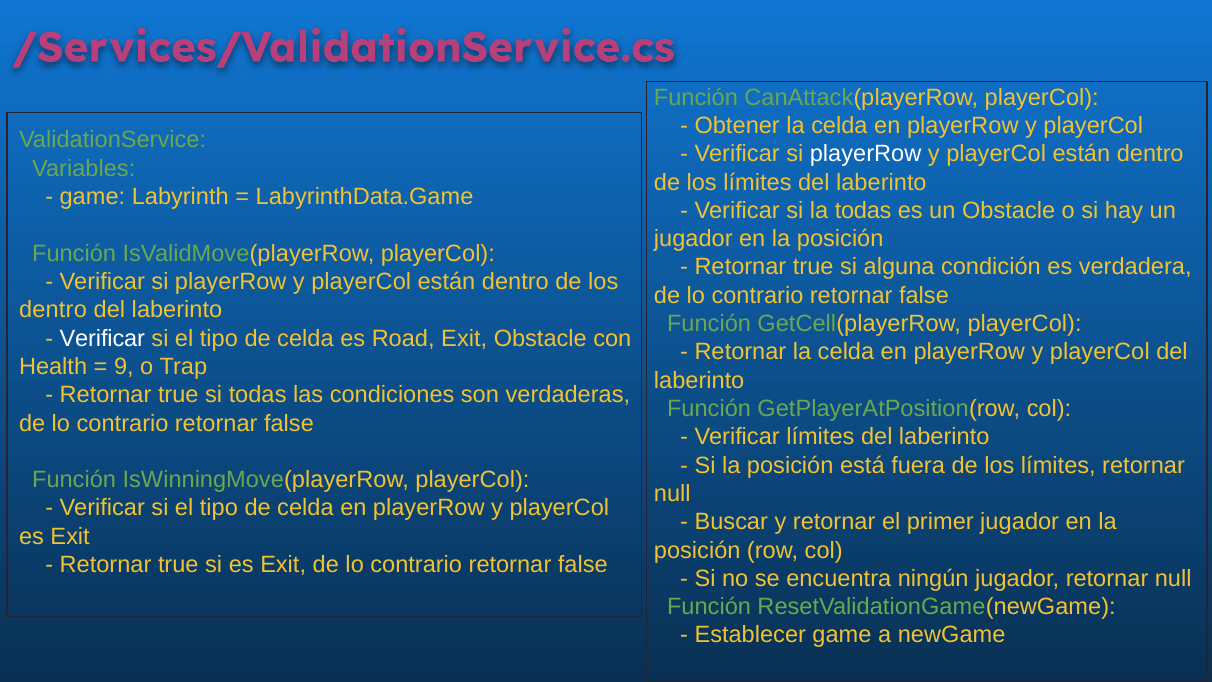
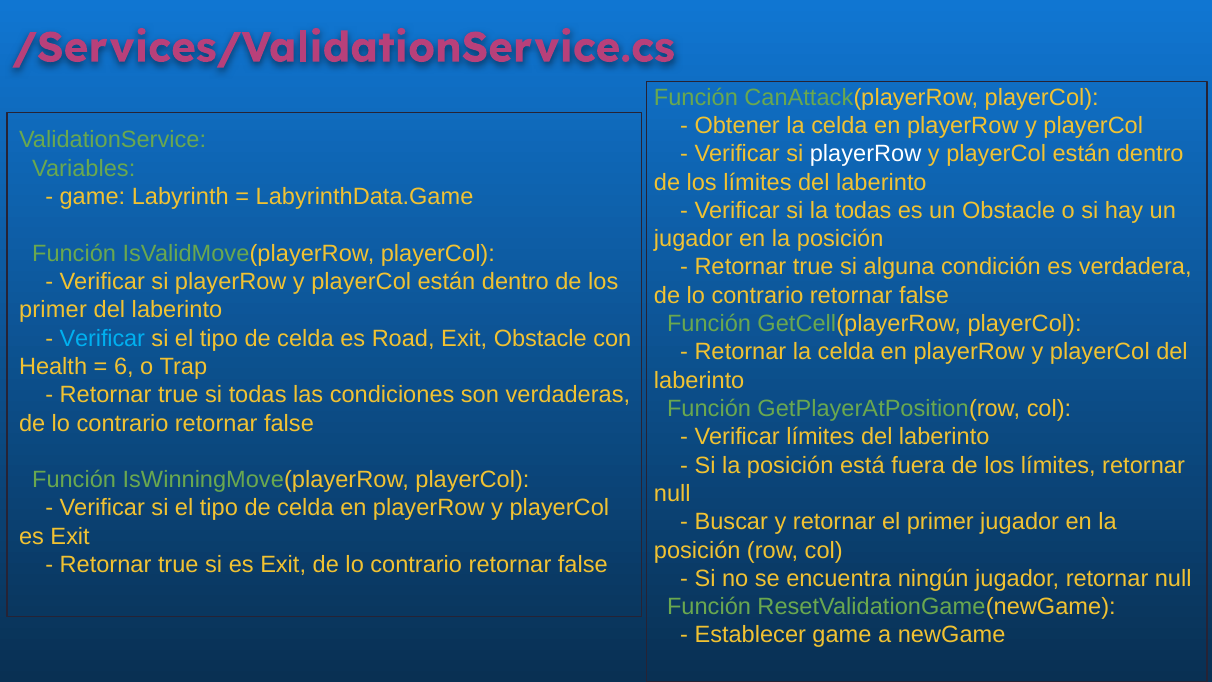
dentro: dentro -> primer (53, 310)
Verificar colour: white -> light blue (102, 338)
9: 9 -> 6 (124, 367)
